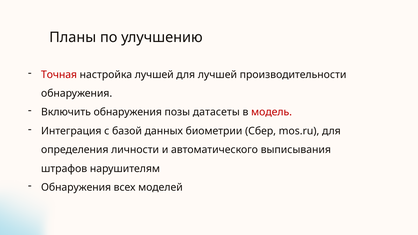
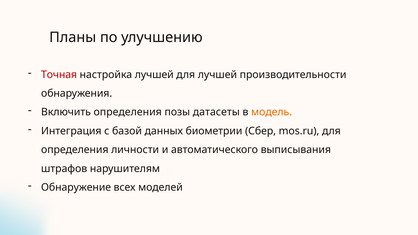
Включить обнаружения: обнаружения -> определения (128, 112)
модель colour: red -> orange (272, 112)
Обнаружения: Обнаружения -> Обнаружение (76, 188)
